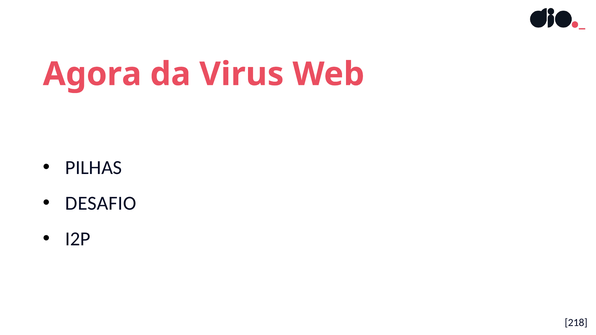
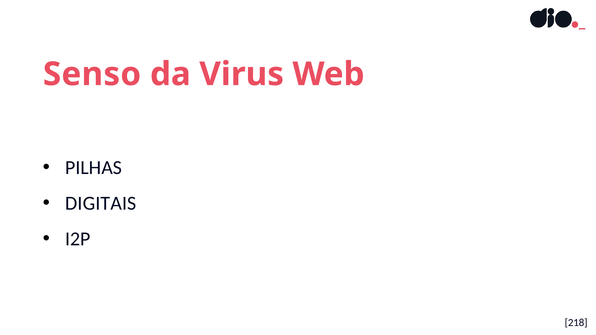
Agora: Agora -> Senso (92, 74)
DESAFIO: DESAFIO -> DIGITAIS (101, 204)
